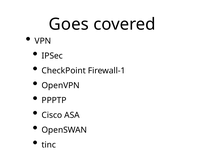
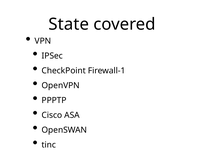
Goes: Goes -> State (69, 24)
